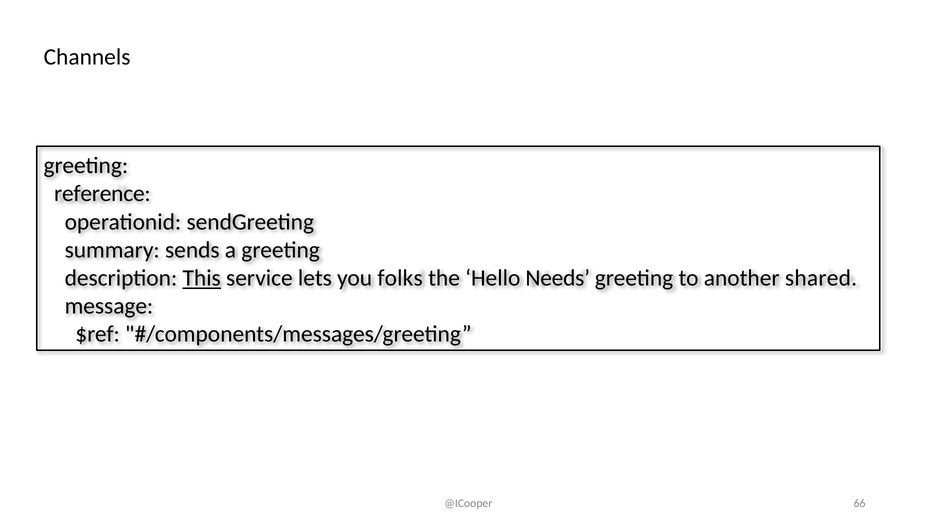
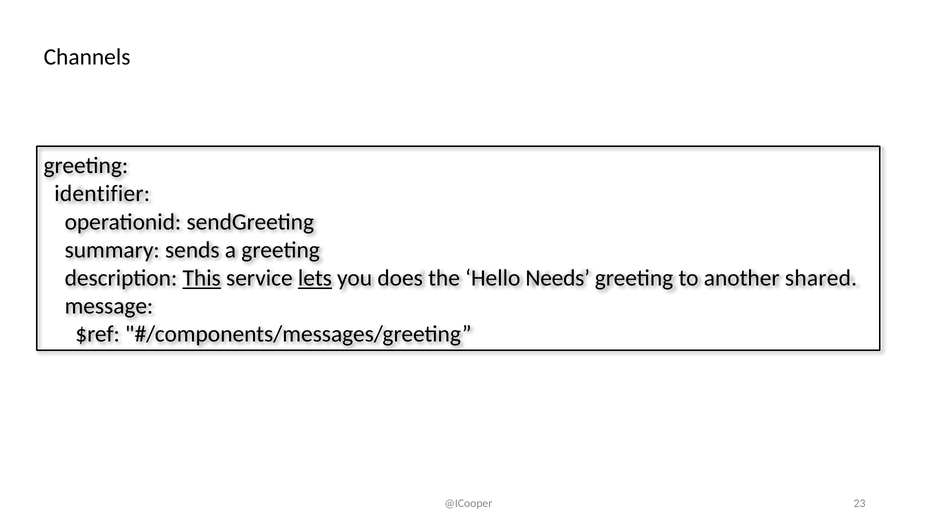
reference: reference -> identifier (102, 194)
lets underline: none -> present (315, 278)
folks: folks -> does (400, 278)
66: 66 -> 23 (860, 503)
